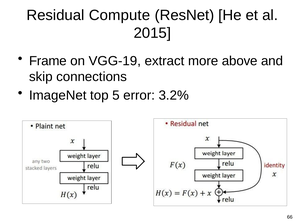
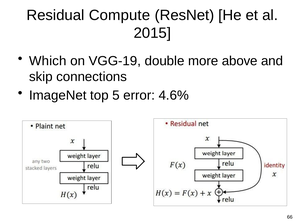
Frame: Frame -> Which (48, 61)
extract: extract -> double (165, 61)
3.2%: 3.2% -> 4.6% (174, 96)
